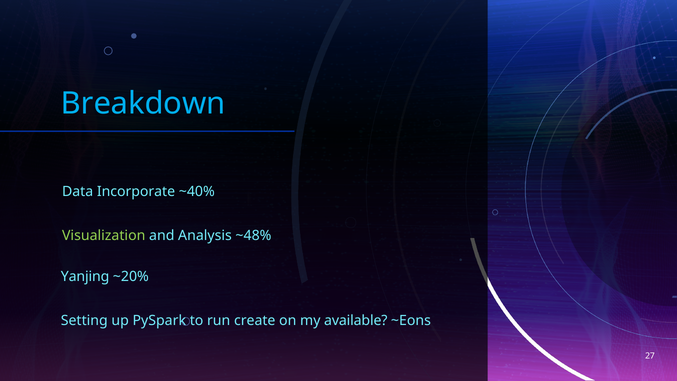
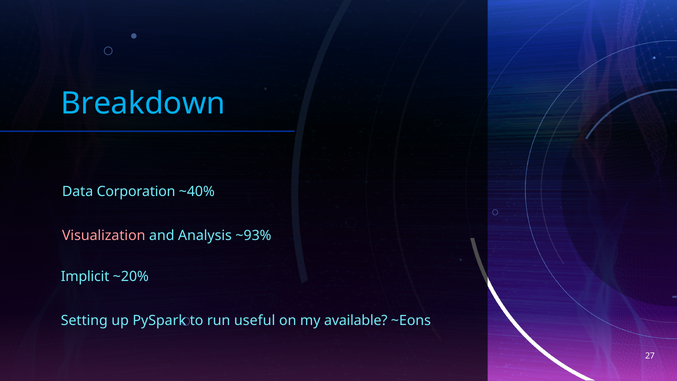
Incorporate: Incorporate -> Corporation (136, 192)
Visualization colour: light green -> pink (104, 236)
~48%: ~48% -> ~93% (253, 236)
Yanjing: Yanjing -> Implicit (85, 276)
create: create -> useful (255, 320)
